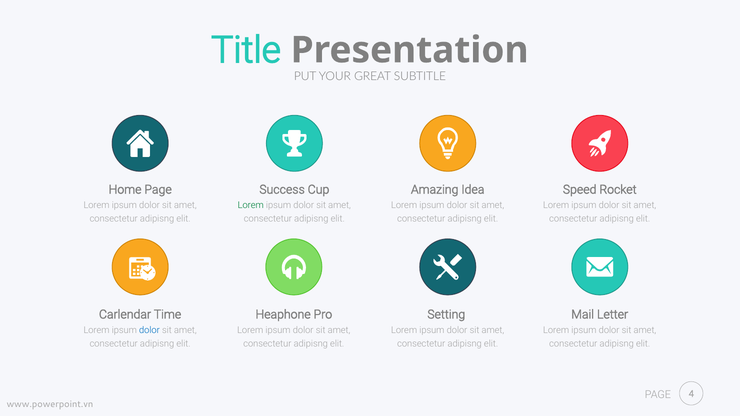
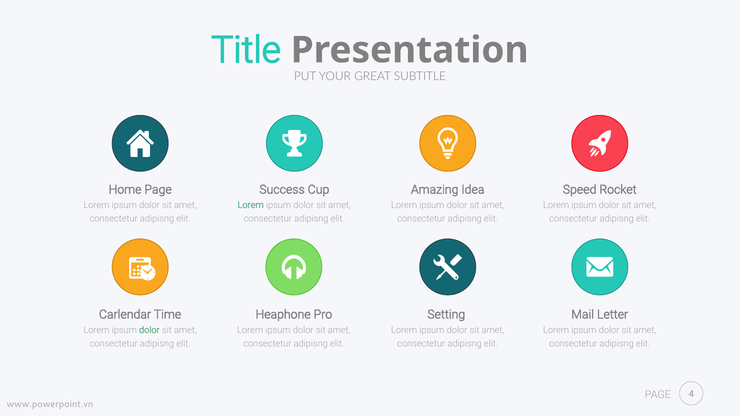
dolor colour: blue -> green (149, 331)
